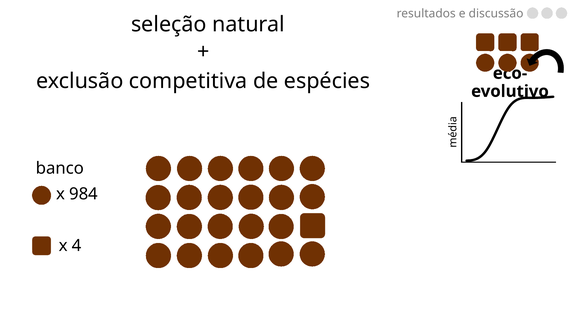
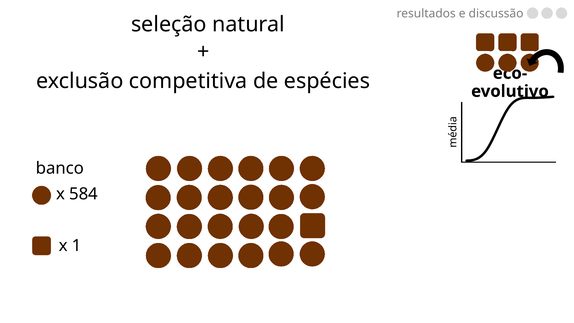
984: 984 -> 584 (84, 194)
4: 4 -> 1 (77, 246)
